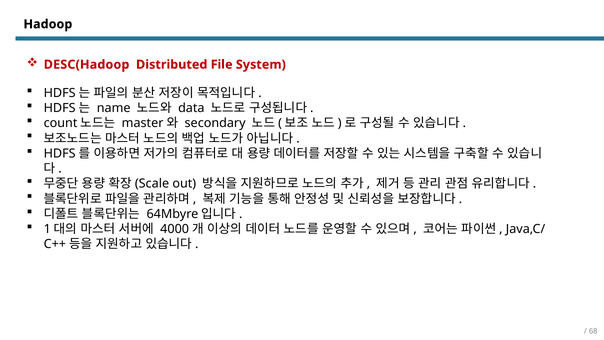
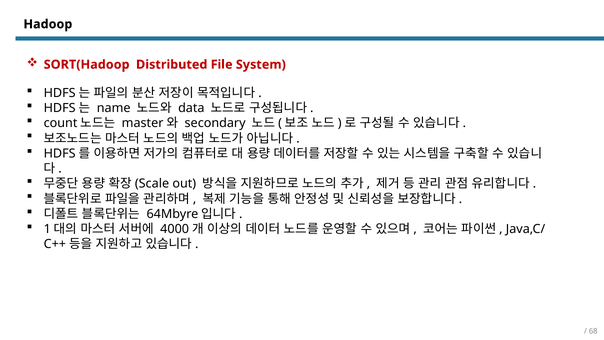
DESC(Hadoop: DESC(Hadoop -> SORT(Hadoop (87, 65)
